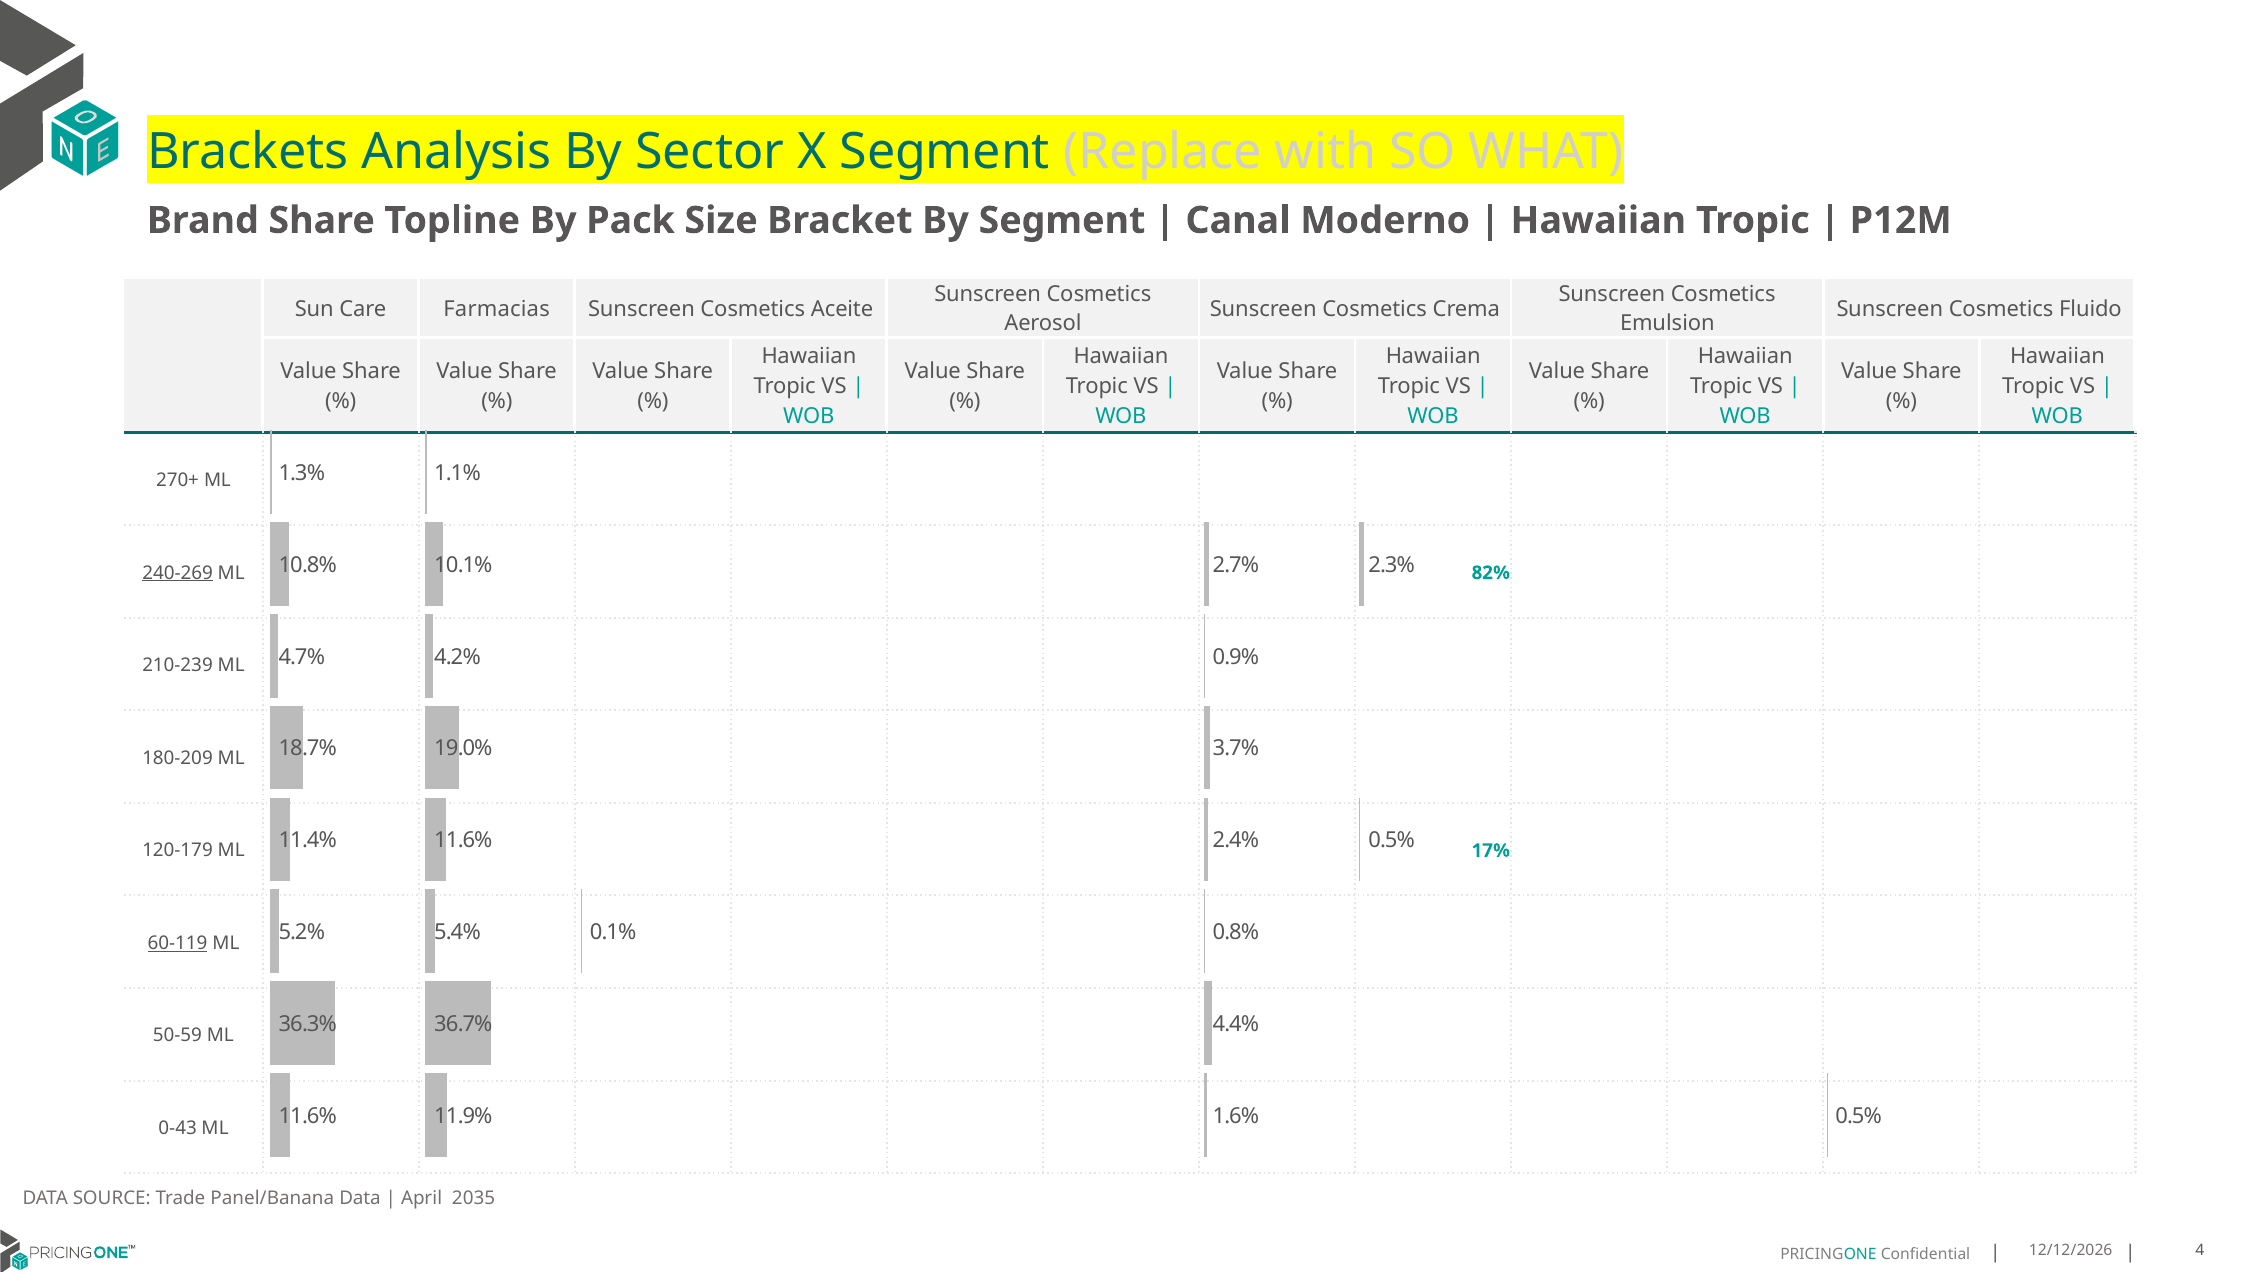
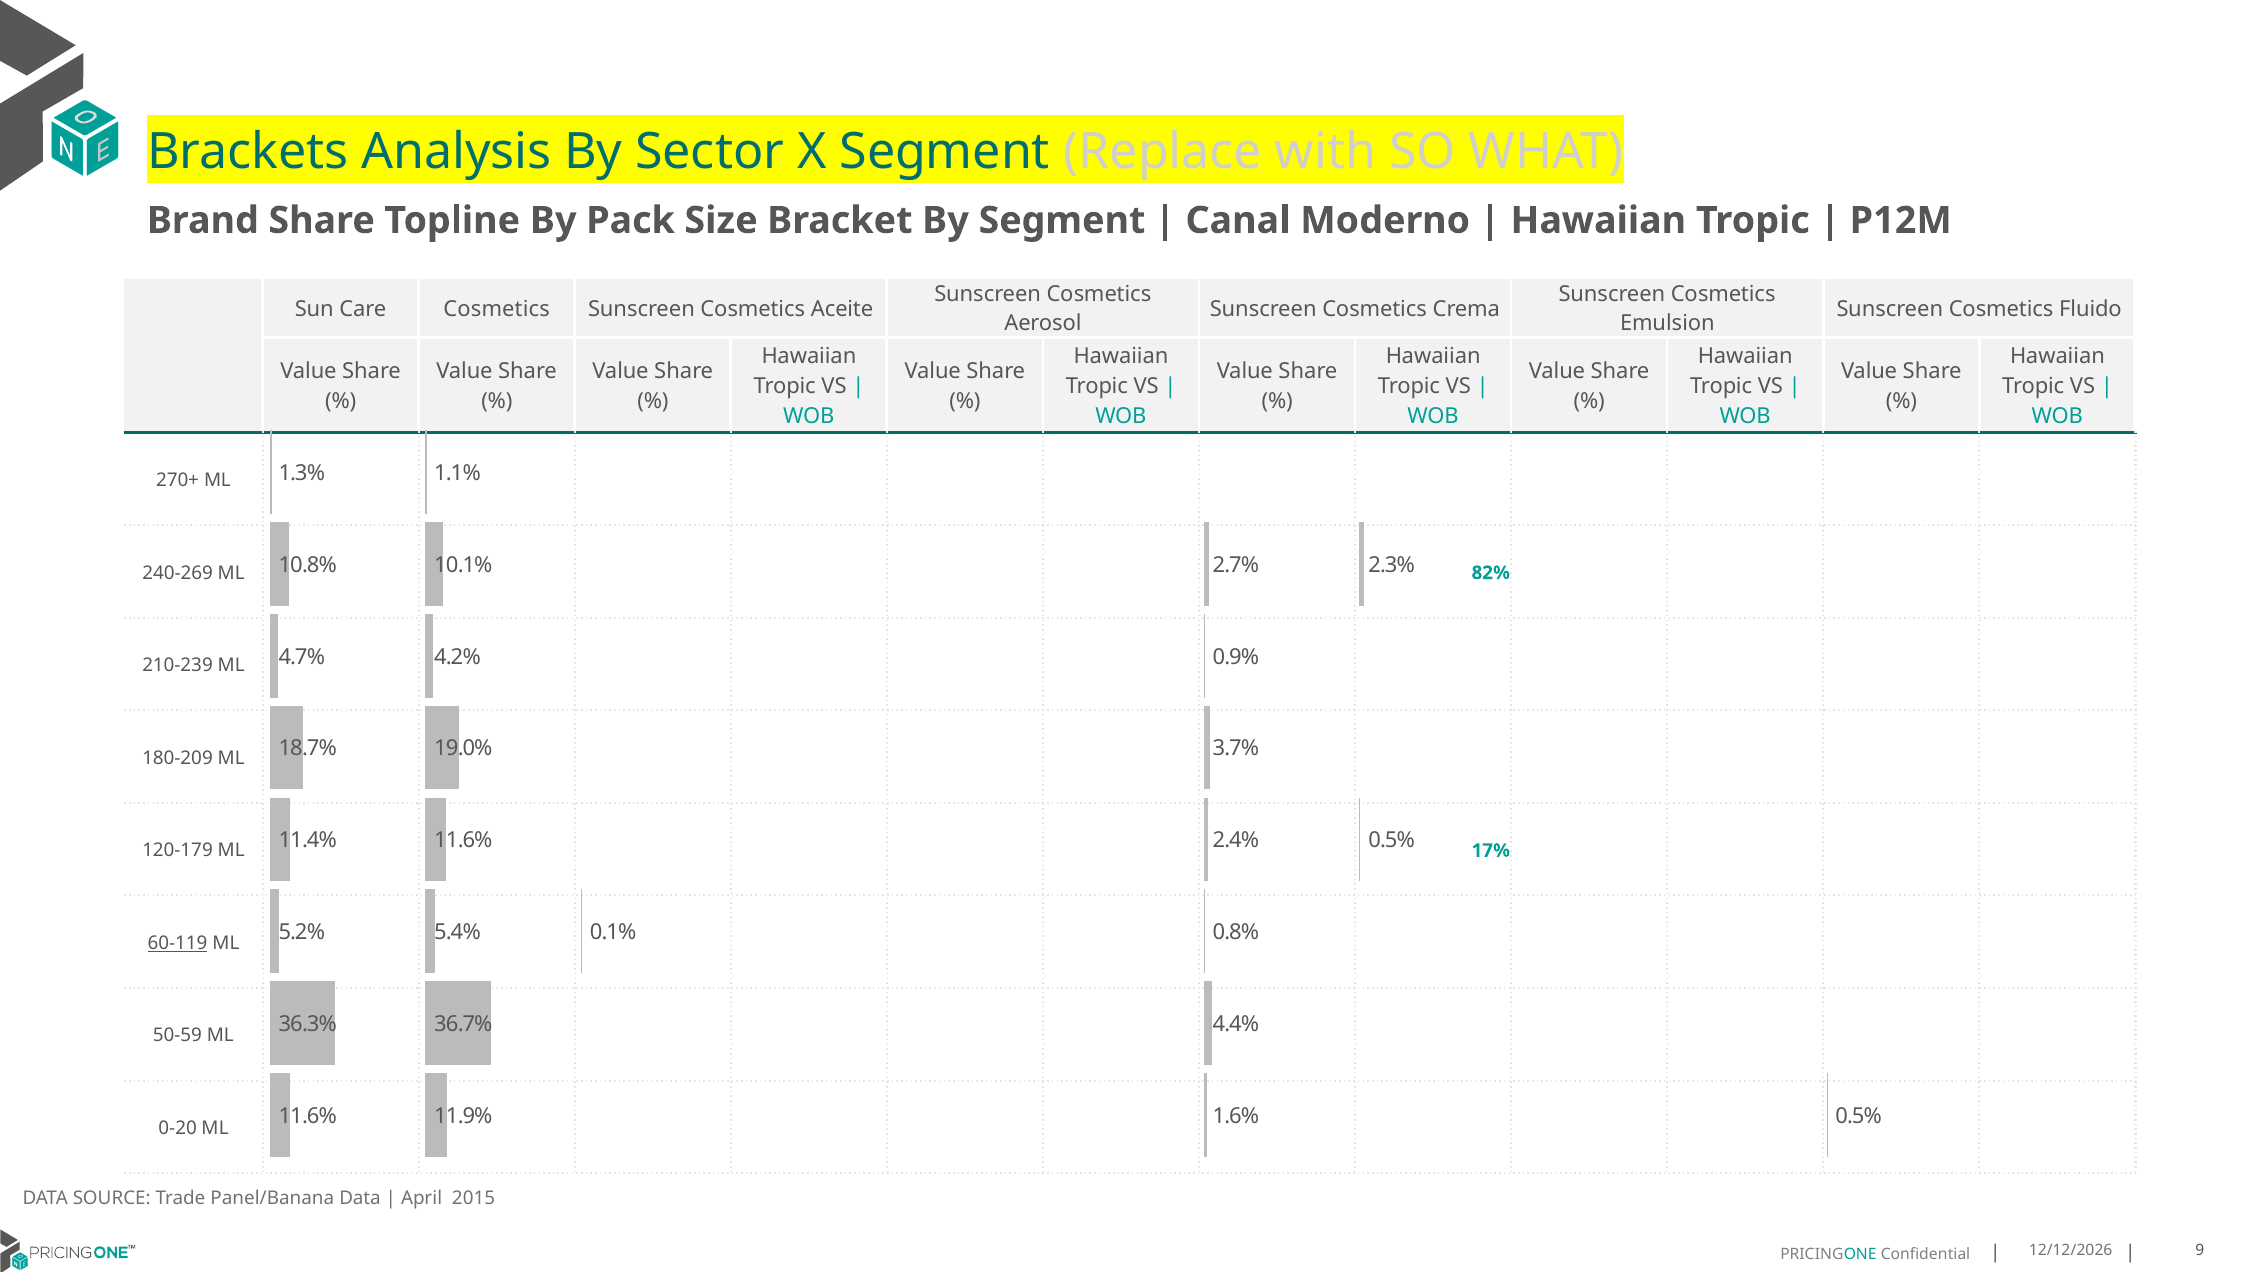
Care Farmacias: Farmacias -> Cosmetics (497, 309)
240-269 underline: present -> none (178, 572)
0-43: 0-43 -> 0-20 (178, 1128)
2035: 2035 -> 2015 (474, 1197)
4: 4 -> 9 (2200, 1250)
